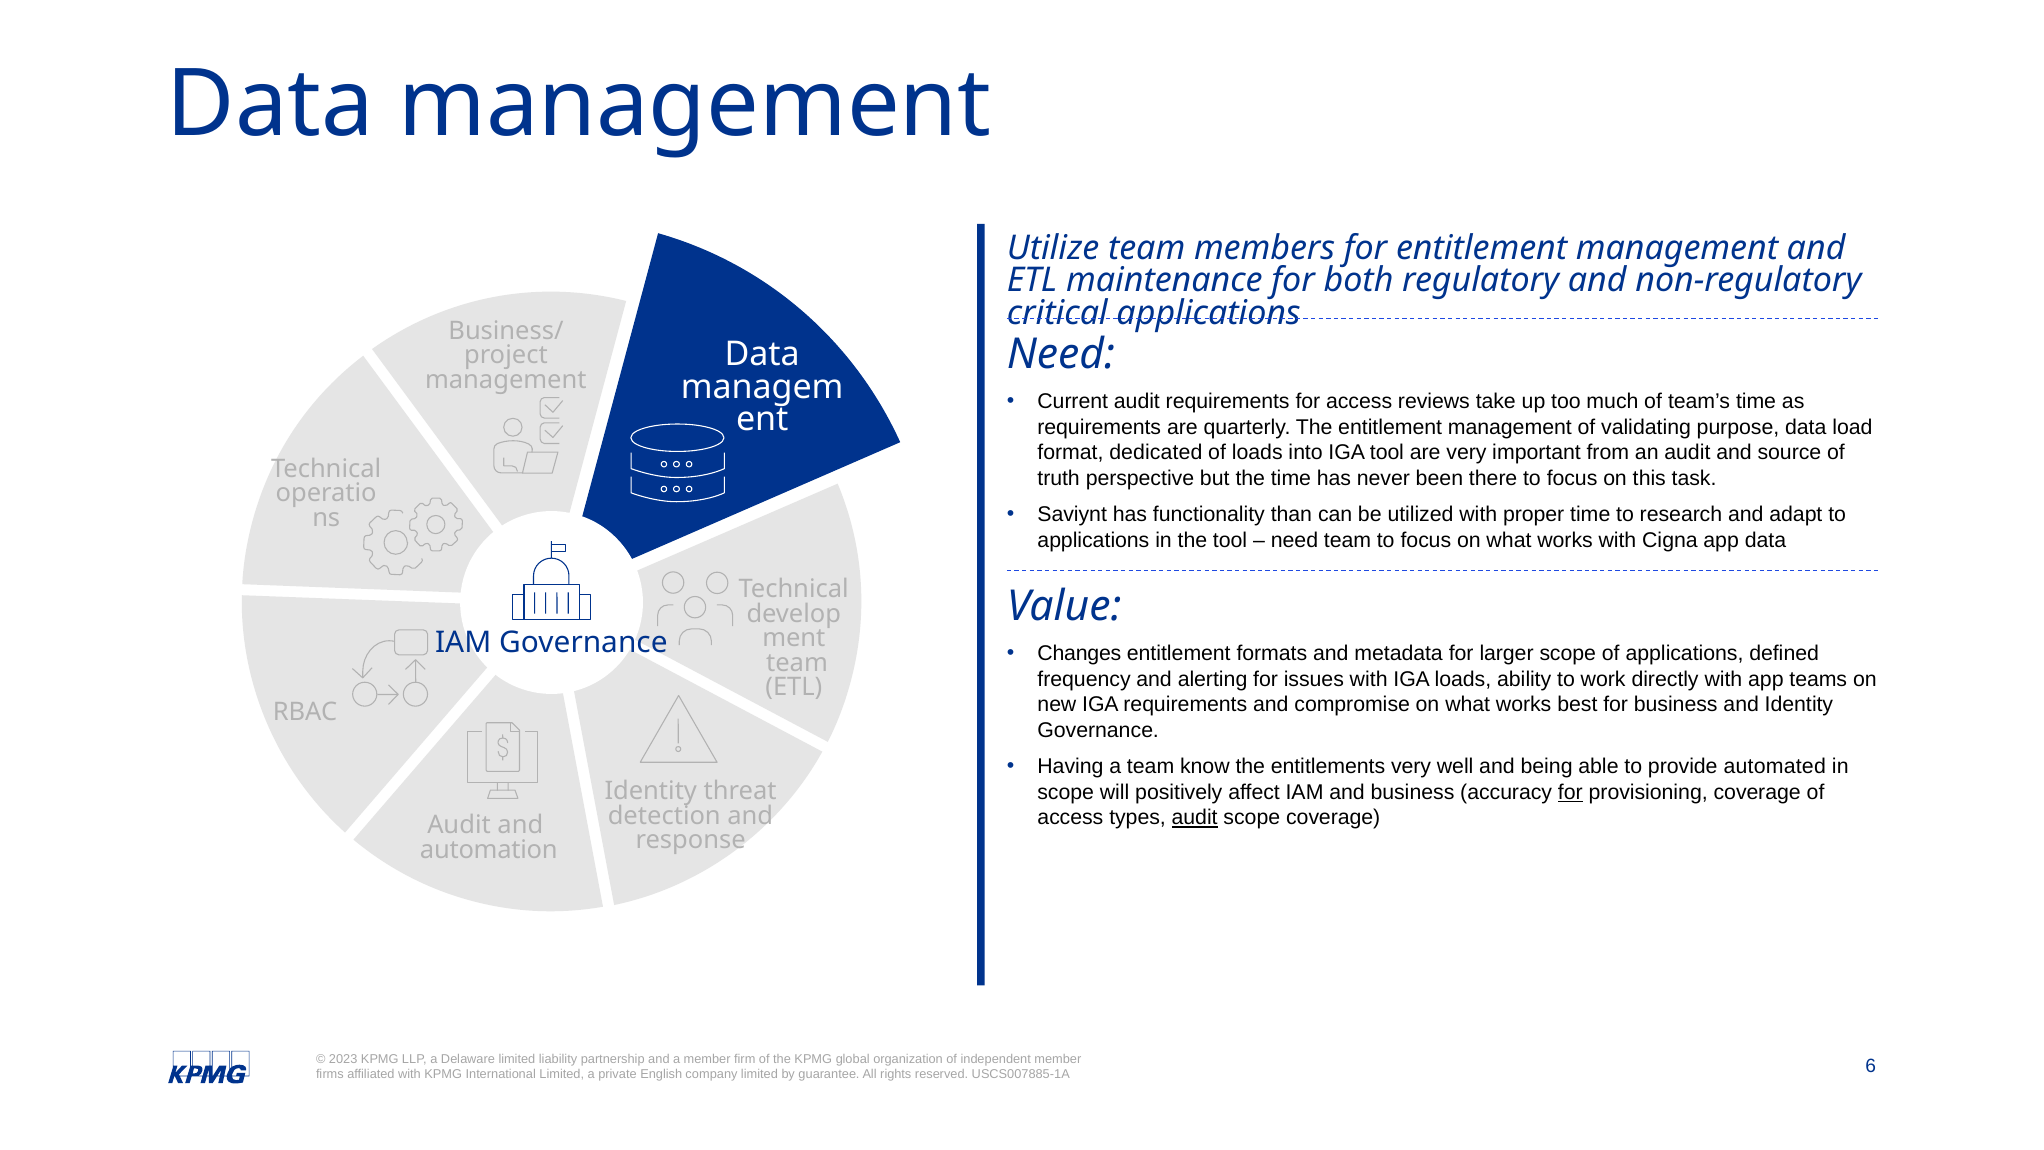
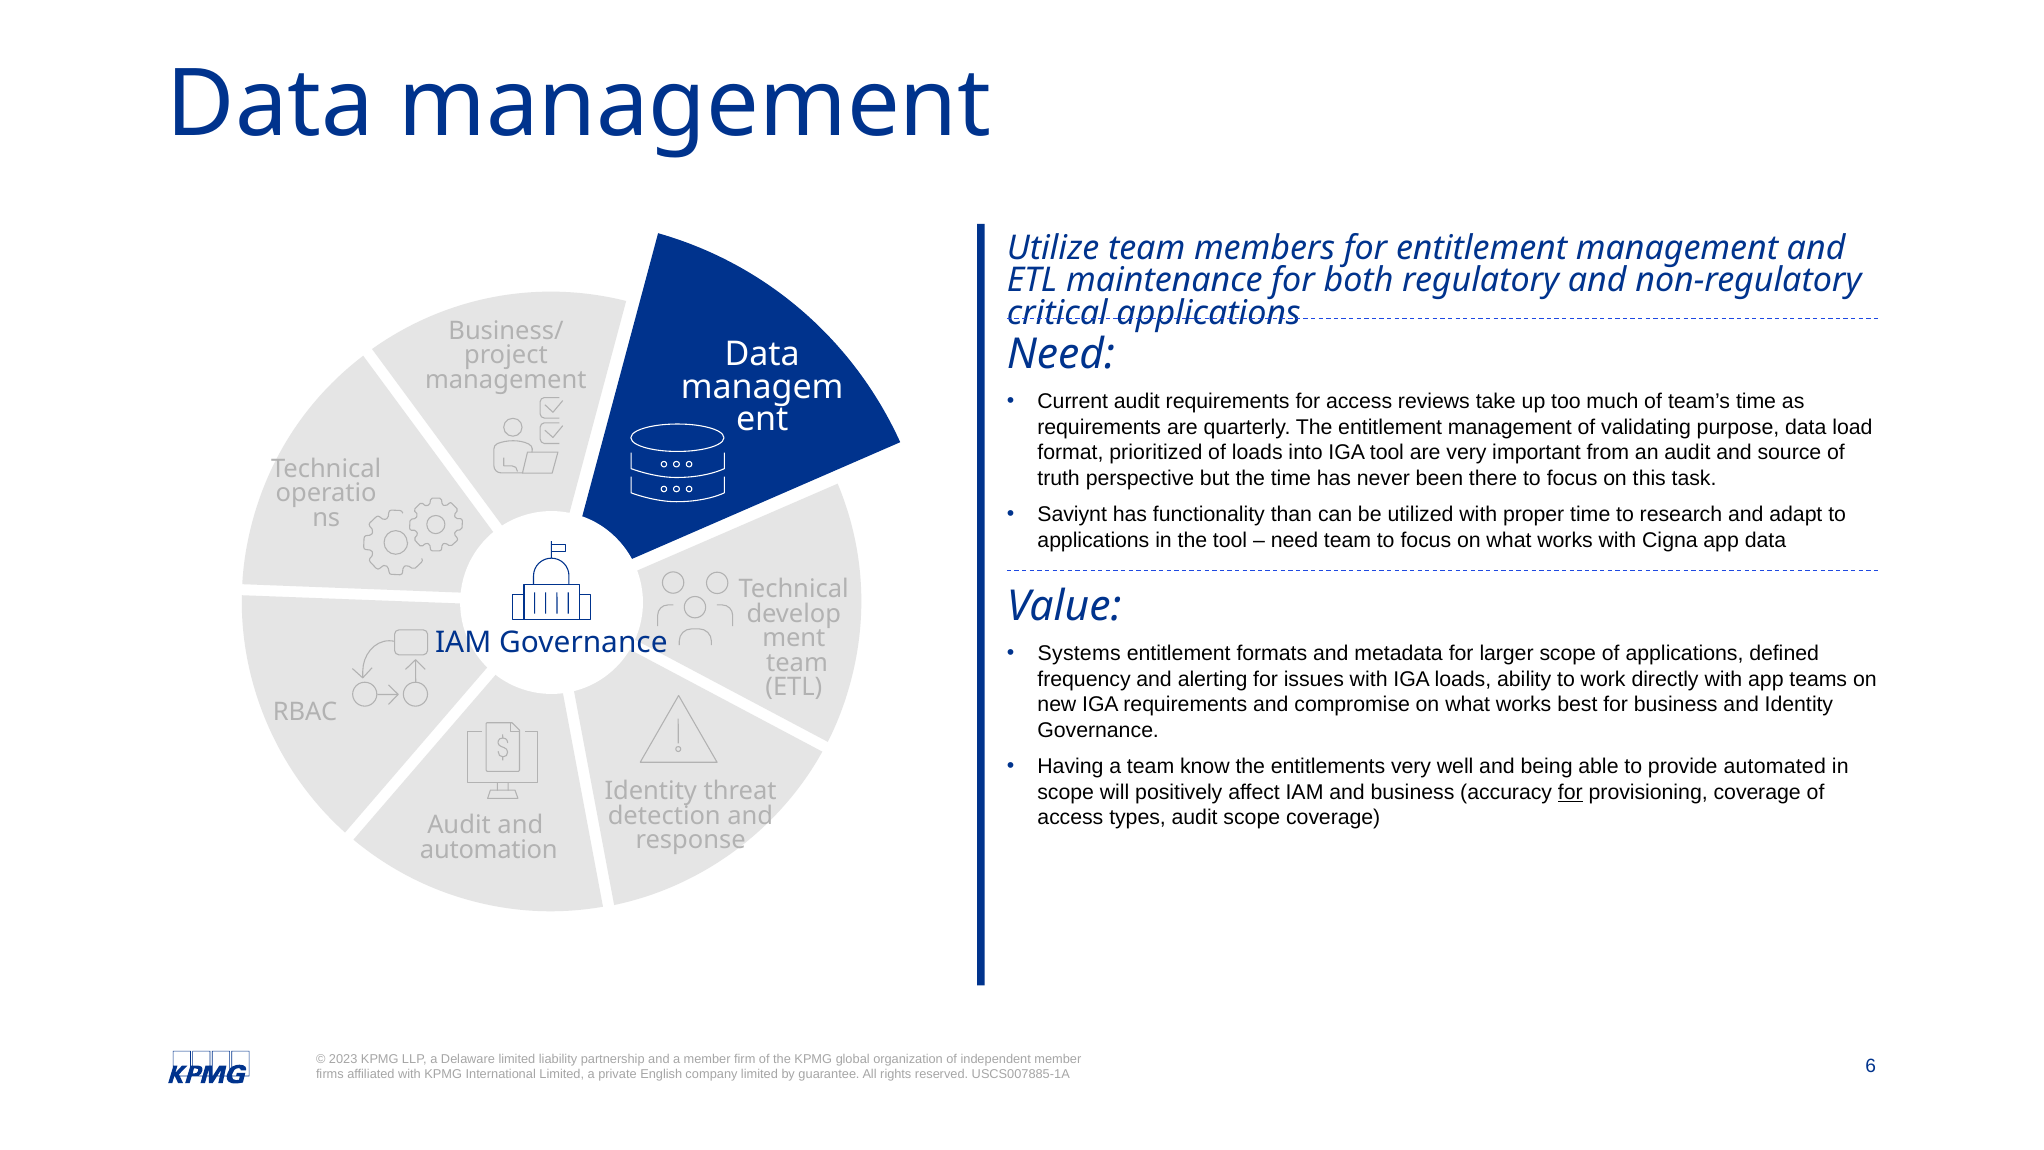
dedicated: dedicated -> prioritized (1156, 453)
Changes: Changes -> Systems (1079, 653)
audit underline: present -> none (1195, 818)
